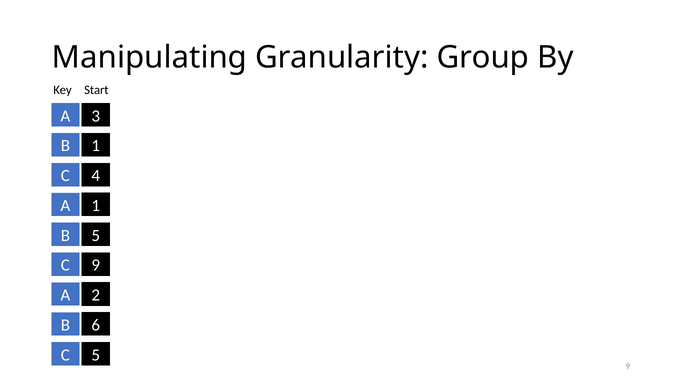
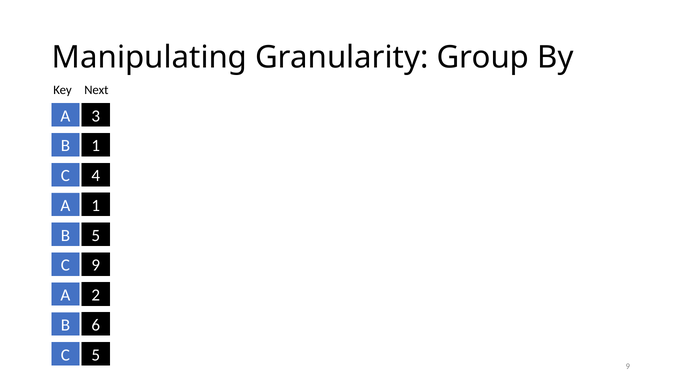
Start: Start -> Next (96, 90)
